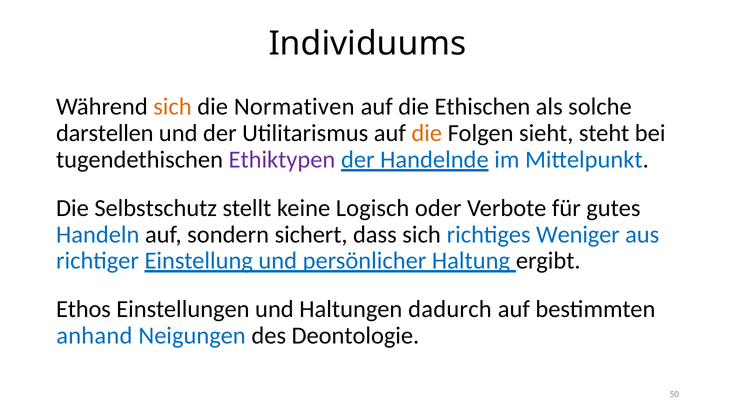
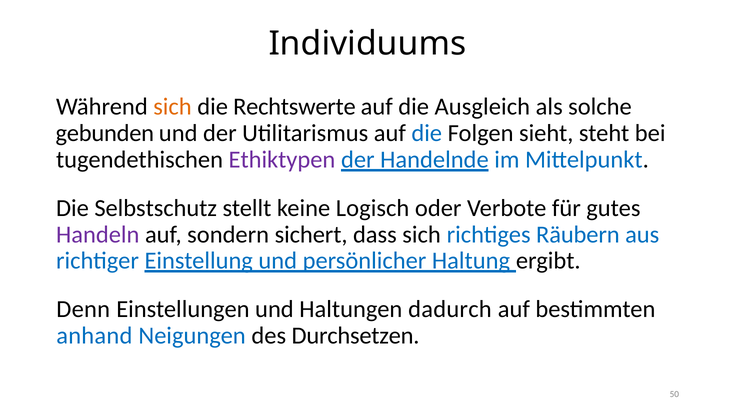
Normativen: Normativen -> Rechtswerte (294, 107)
Ethischen: Ethischen -> Ausgleich (482, 107)
darstellen: darstellen -> gebunden (105, 133)
die colour: orange -> blue (427, 133)
Handeln colour: blue -> purple (98, 235)
Weniger: Weniger -> Räubern (578, 235)
Ethos: Ethos -> Denn (83, 310)
Deontologie: Deontologie -> Durchsetzen (356, 336)
